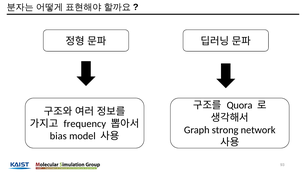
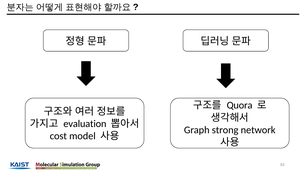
frequency: frequency -> evaluation (85, 124)
bias: bias -> cost (58, 136)
